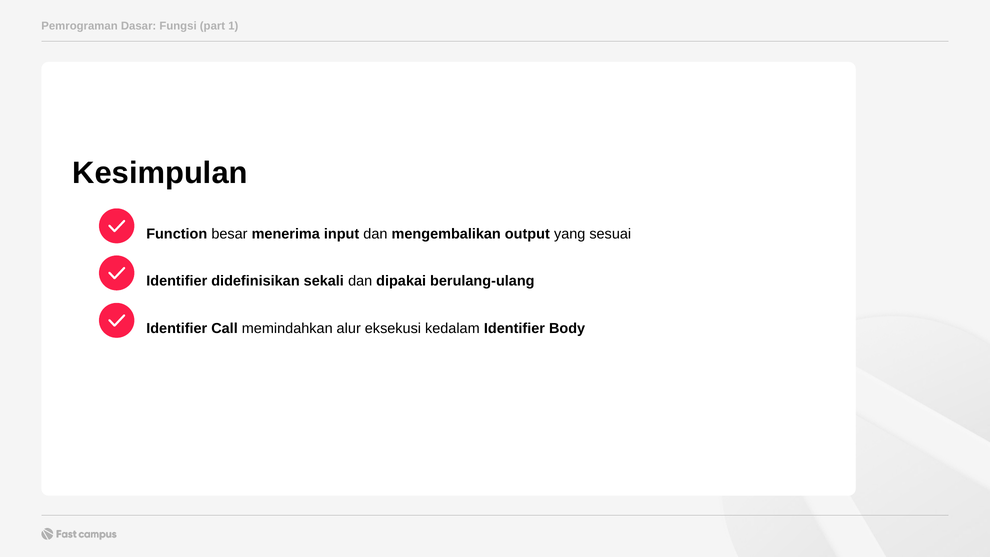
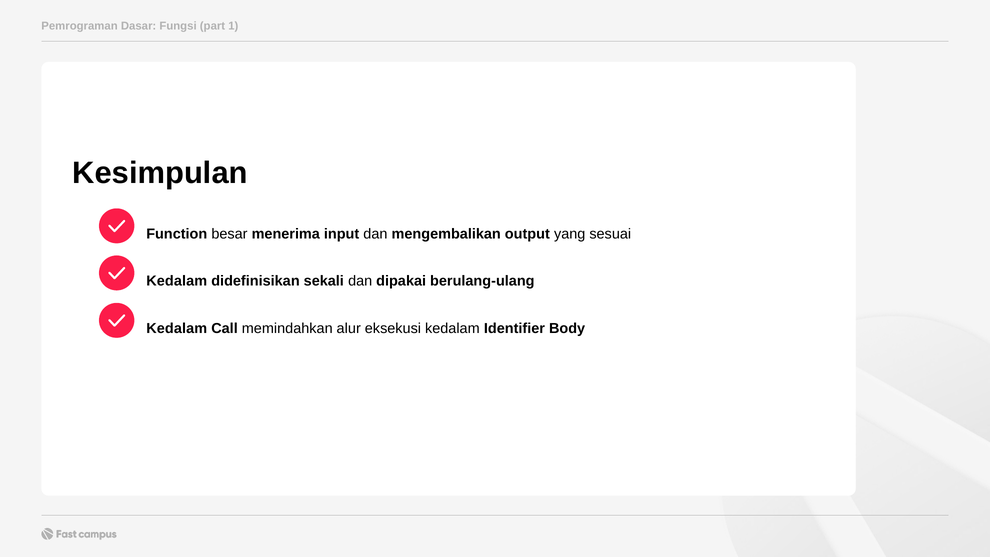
Identifier: Identifier -> Kedalam (177, 281)
Identifier: Identifier -> Kedalam (177, 328)
